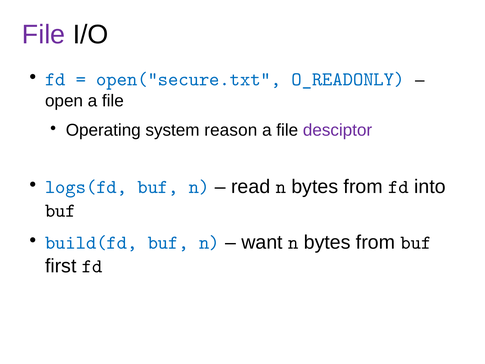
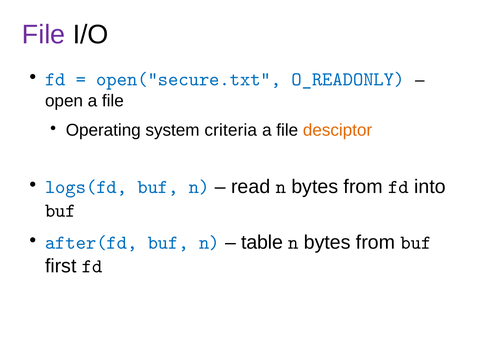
reason: reason -> criteria (231, 130)
desciptor colour: purple -> orange (338, 130)
build(fd: build(fd -> after(fd (91, 242)
want: want -> table (262, 242)
